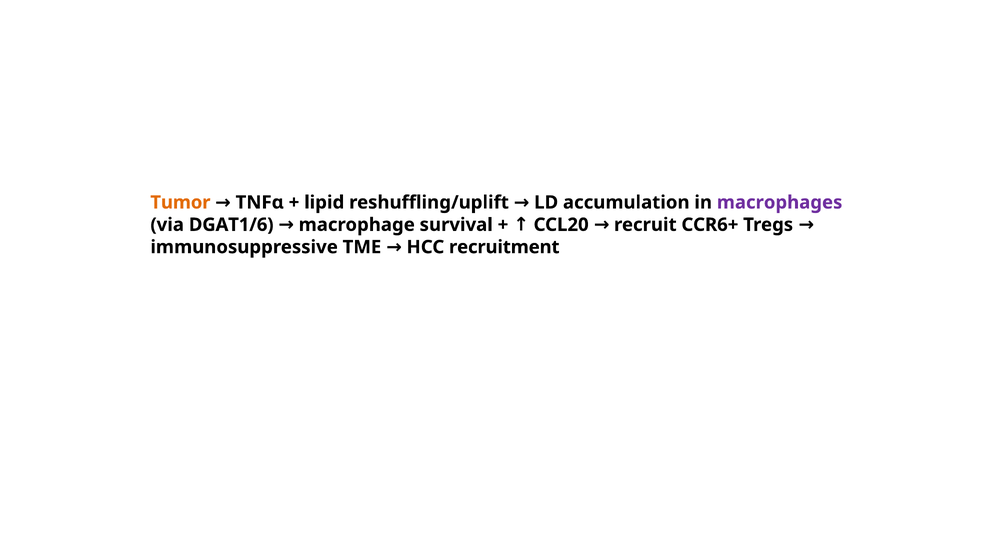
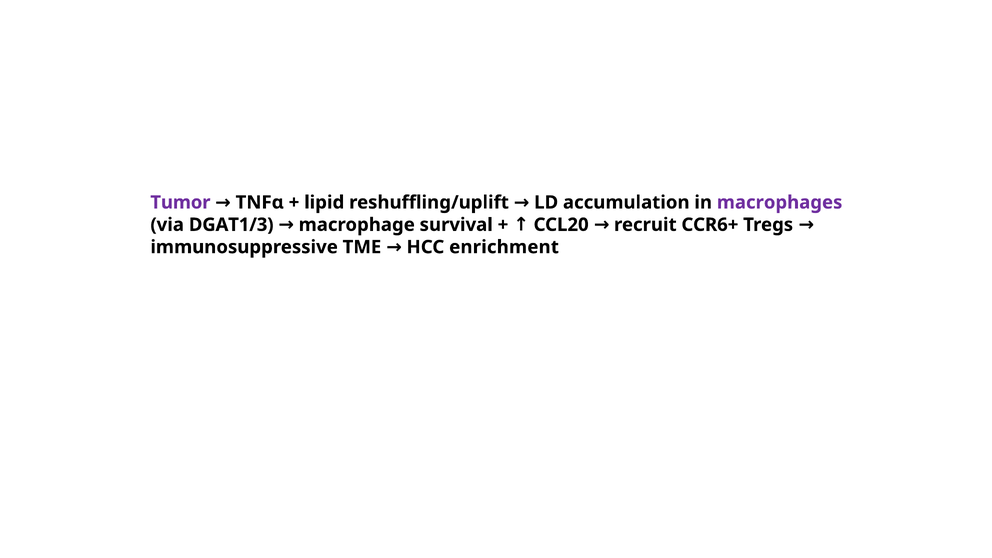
Tumor colour: orange -> purple (180, 202)
DGAT1/6: DGAT1/6 -> DGAT1/3 (231, 225)
recruitment: recruitment -> enrichment (504, 247)
